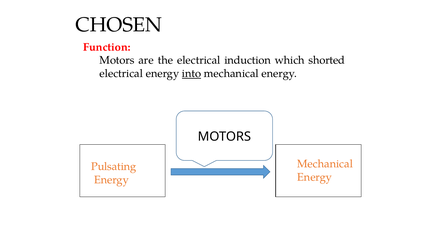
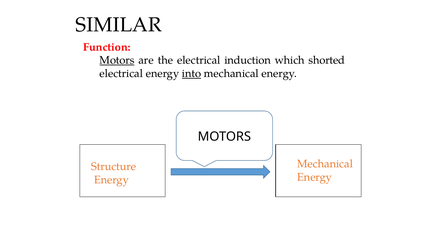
CHOSEN: CHOSEN -> SIMILAR (119, 25)
Motors underline: none -> present (117, 60)
Pulsating: Pulsating -> Structure (114, 167)
